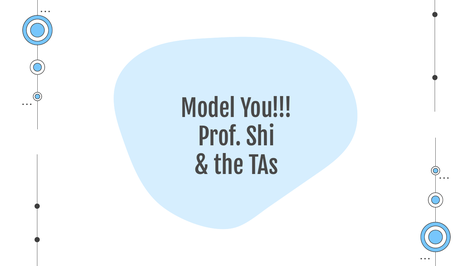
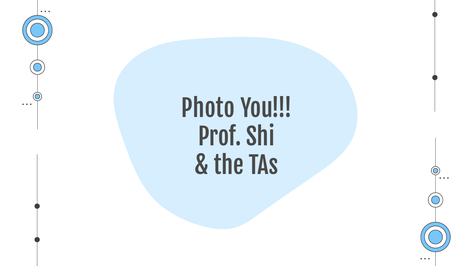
Model: Model -> Photo (208, 109)
